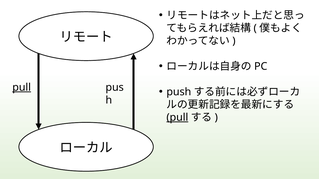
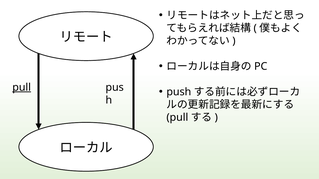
pull underline: present -> none (177, 118)
